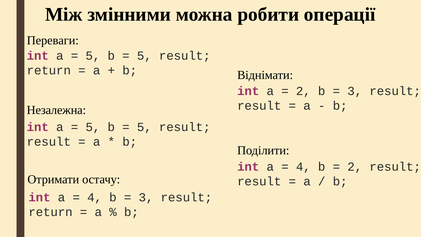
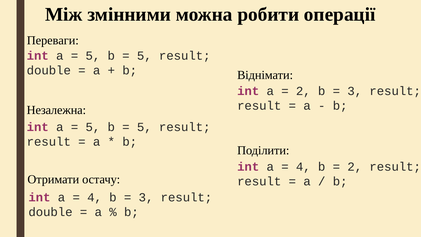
return: return -> double (49, 70)
return: return -> double (50, 212)
